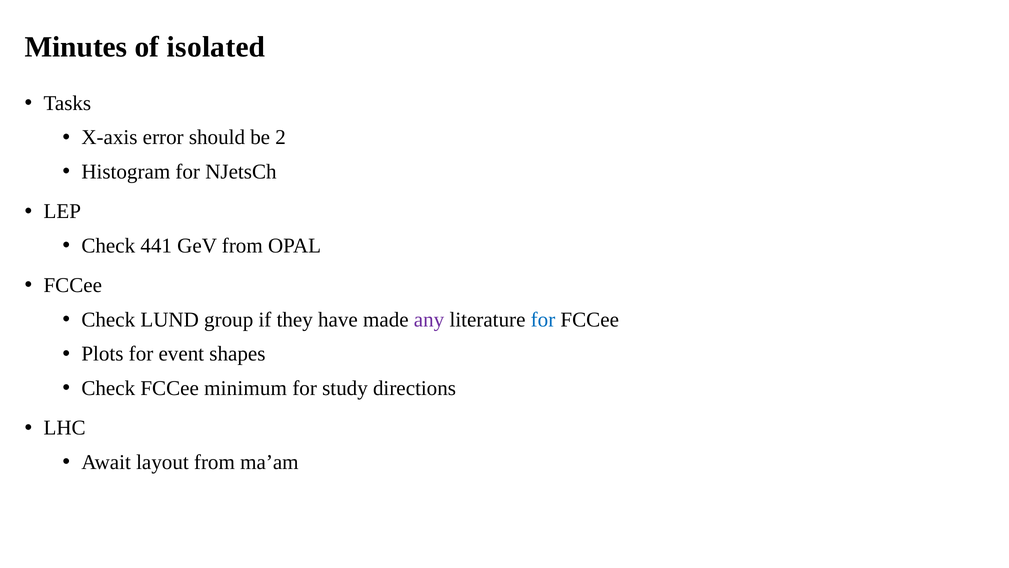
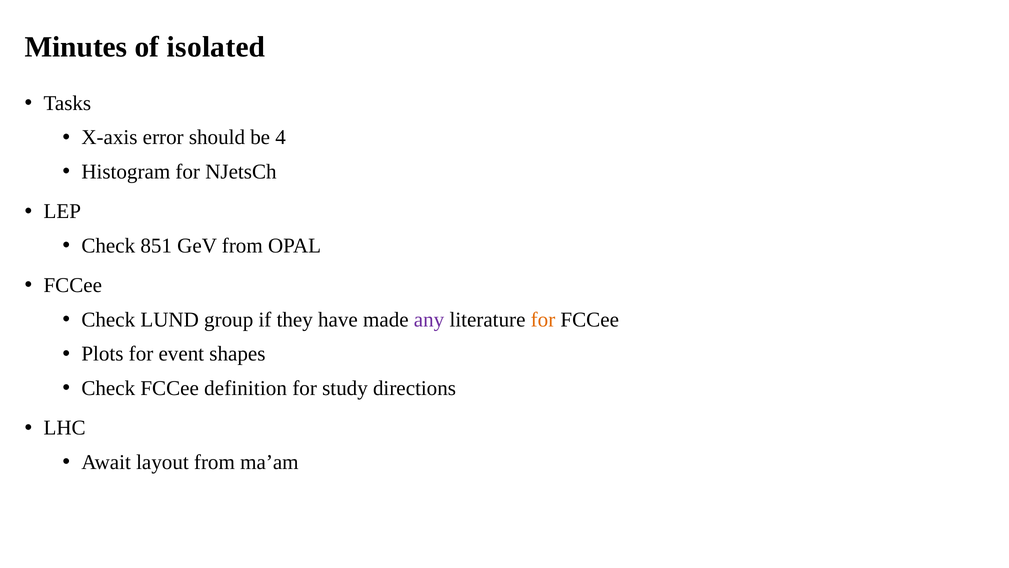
2: 2 -> 4 (281, 137)
441: 441 -> 851 (156, 246)
for colour: blue -> orange (543, 319)
minimum: minimum -> definition (246, 388)
